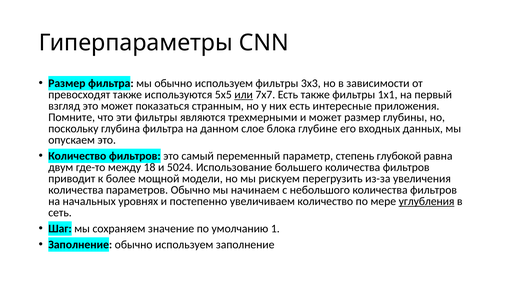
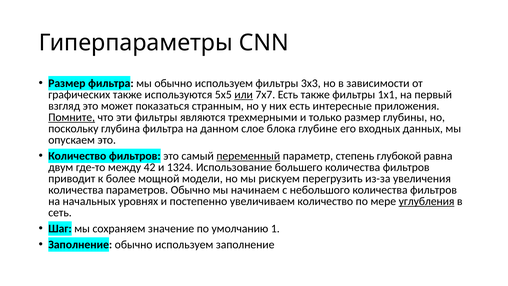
превосходят: превосходят -> графических (79, 94)
Помните underline: none -> present (72, 117)
и может: может -> только (325, 117)
переменный underline: none -> present (248, 156)
18: 18 -> 42 (150, 167)
5024: 5024 -> 1324 (180, 167)
